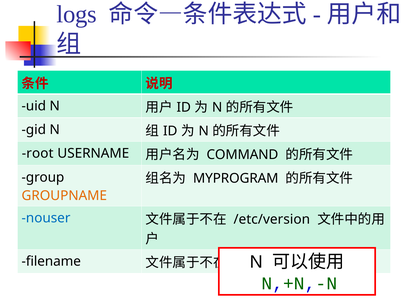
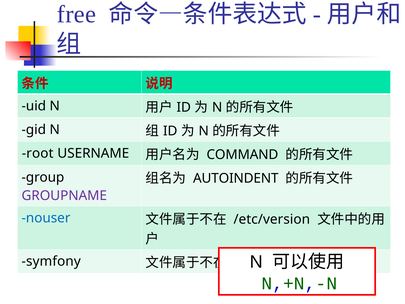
logs: logs -> free (76, 14)
MYPROGRAM: MYPROGRAM -> AUTOINDENT (236, 178)
GROUPNAME colour: orange -> purple (64, 196)
filename: filename -> symfony (51, 261)
